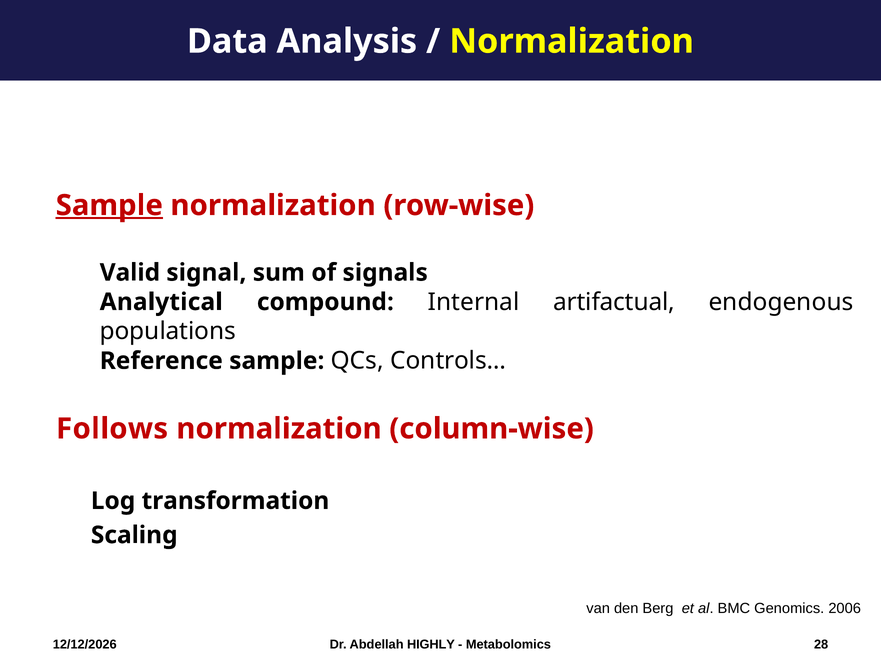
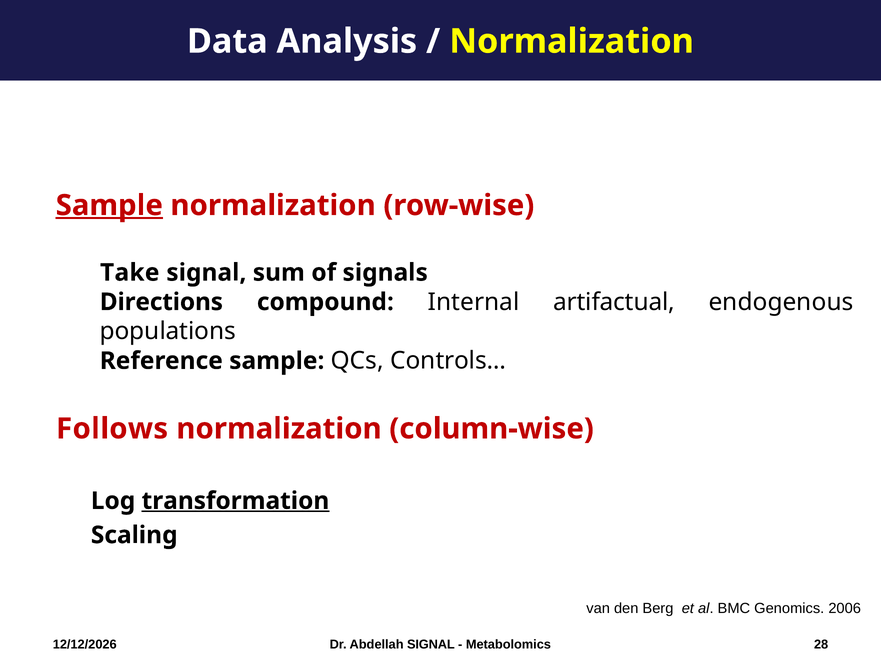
Valid: Valid -> Take (130, 273)
Analytical: Analytical -> Directions (161, 302)
transformation underline: none -> present (235, 501)
Abdellah HIGHLY: HIGHLY -> SIGNAL (431, 644)
